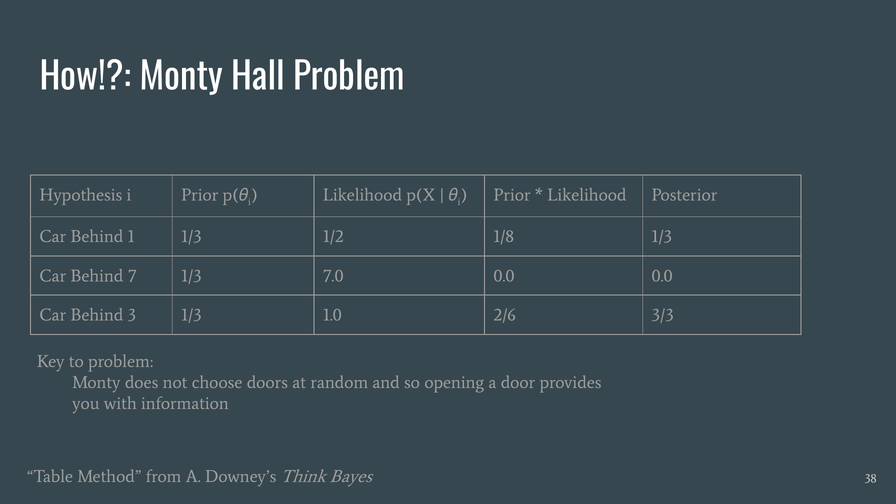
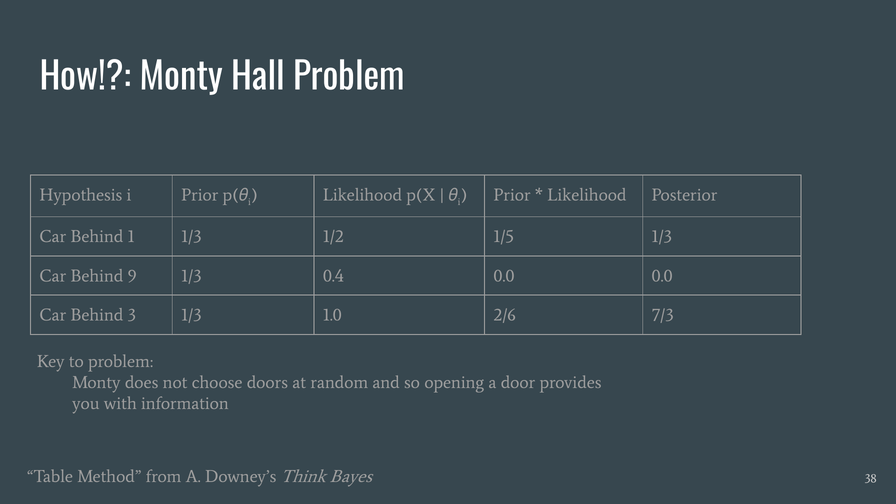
1/8: 1/8 -> 1/5 (504, 237)
7: 7 -> 9 (132, 276)
7.0: 7.0 -> 0.4 (333, 276)
3/3: 3/3 -> 7/3 (663, 315)
